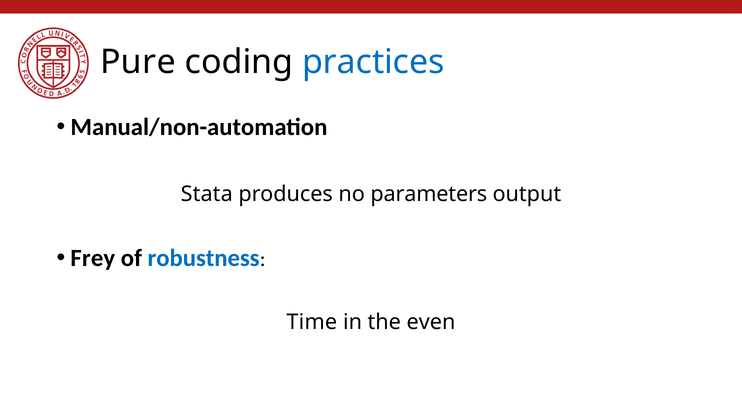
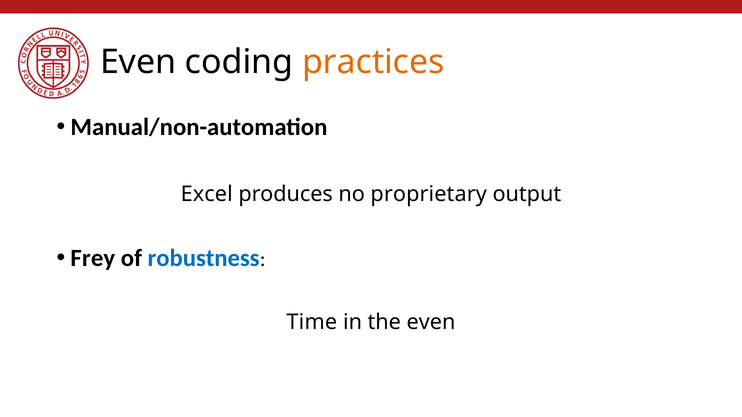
Pure: Pure -> Even (138, 62)
practices colour: blue -> orange (373, 62)
Stata: Stata -> Excel (207, 194)
parameters: parameters -> proprietary (429, 194)
